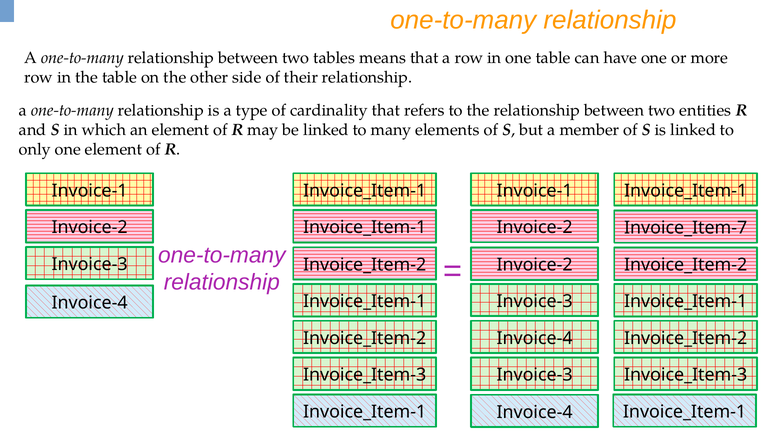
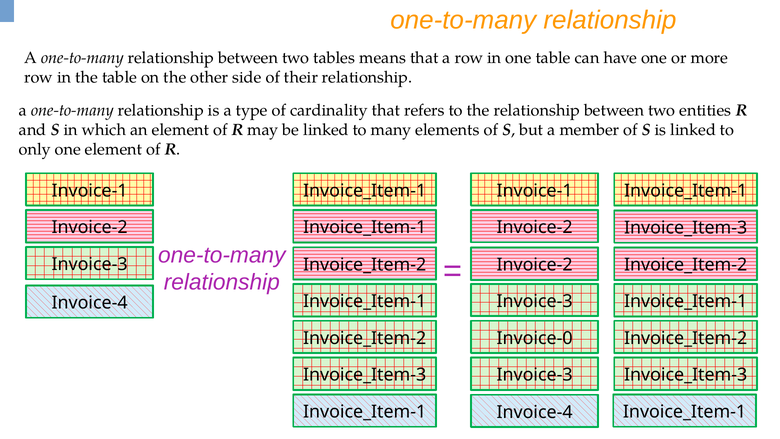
Invoice-2 Invoice_Item-7: Invoice_Item-7 -> Invoice_Item-3 (686, 228)
Invoice-4: Invoice-4 -> Invoice-0 (535, 338)
